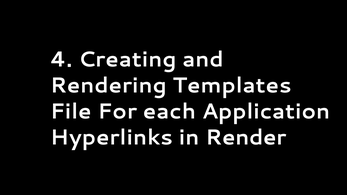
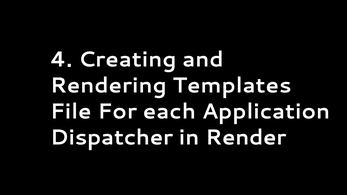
Hyperlinks: Hyperlinks -> Dispatcher (112, 138)
